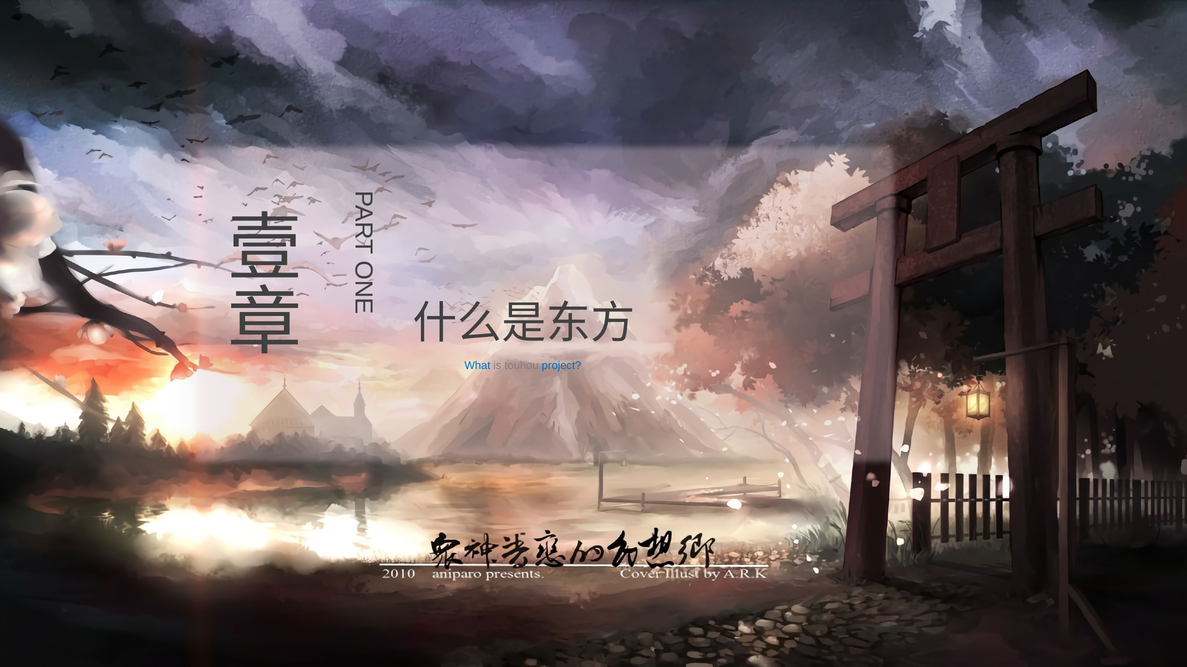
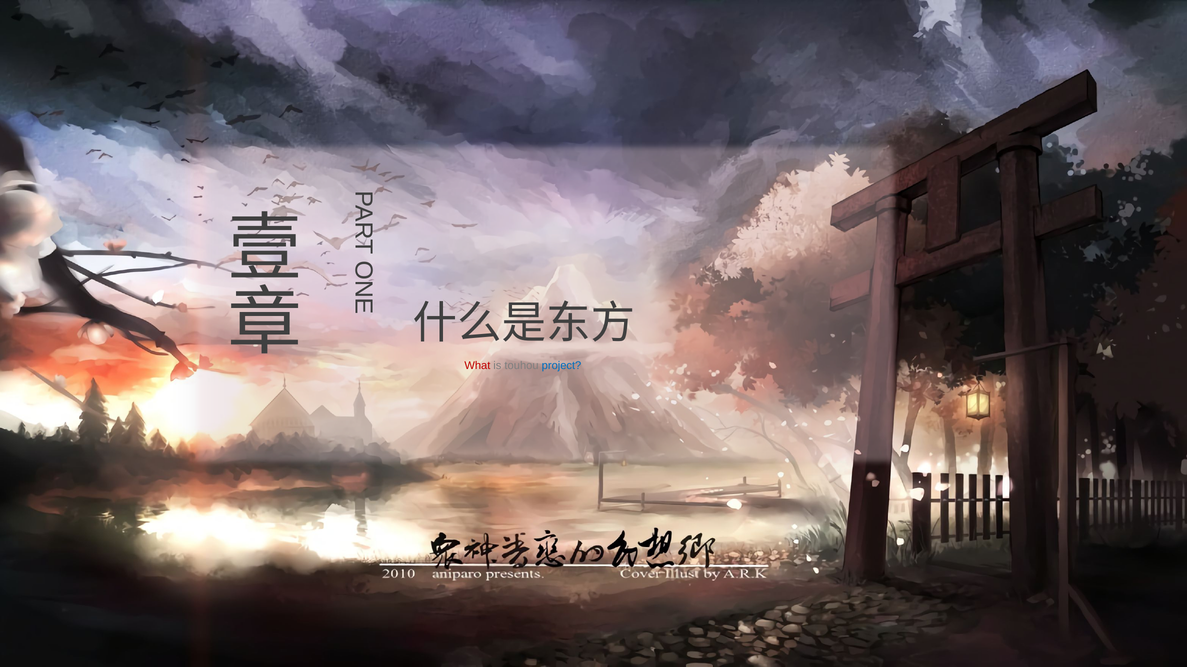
What colour: blue -> red (477, 366)
